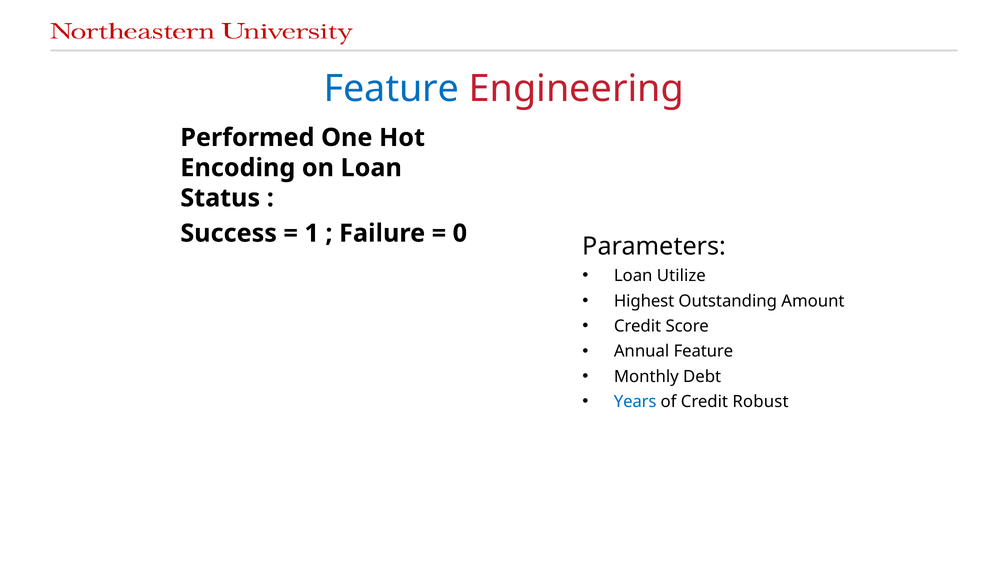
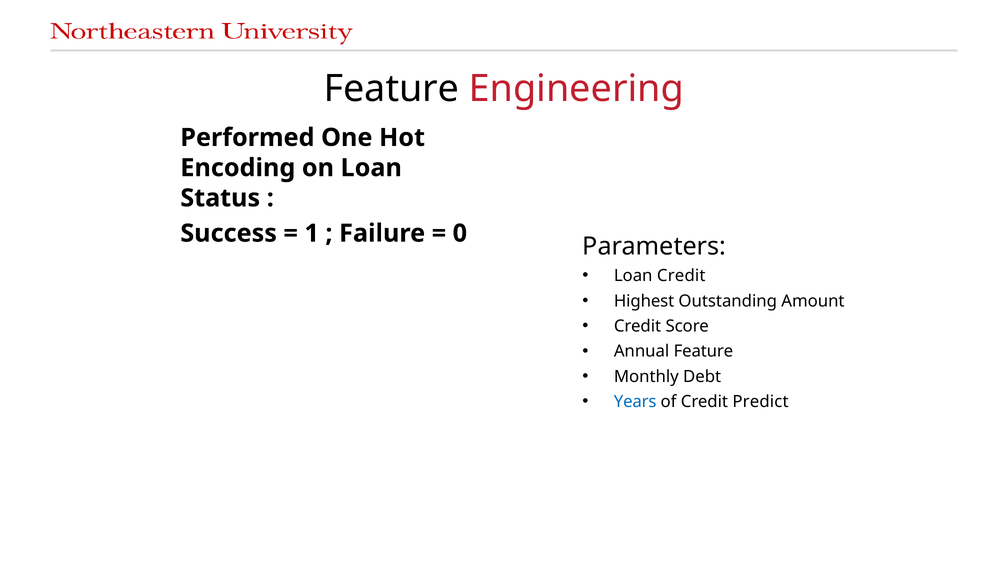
Feature colour: blue -> black (391, 89)
Loan Utilize: Utilize -> Credit (681, 276)
Robust: Robust -> Predict (760, 402)
